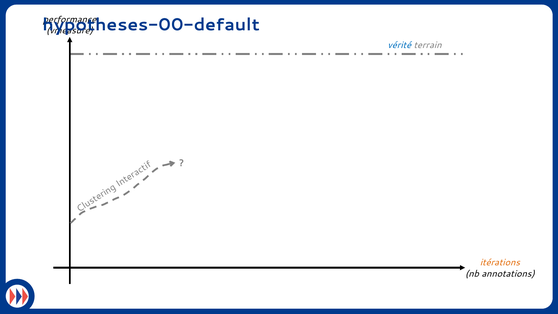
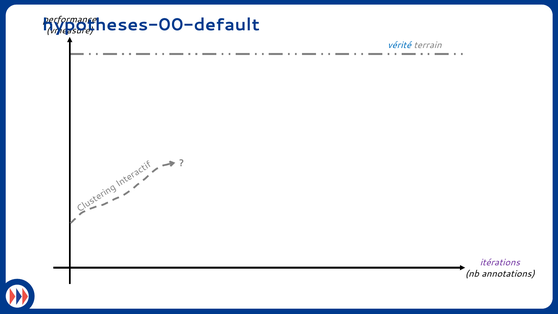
itérations colour: orange -> purple (500, 262)
